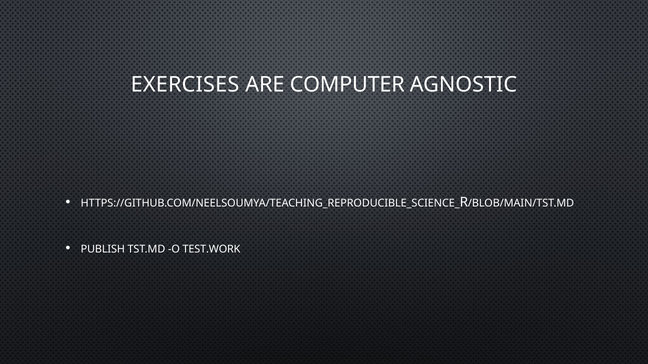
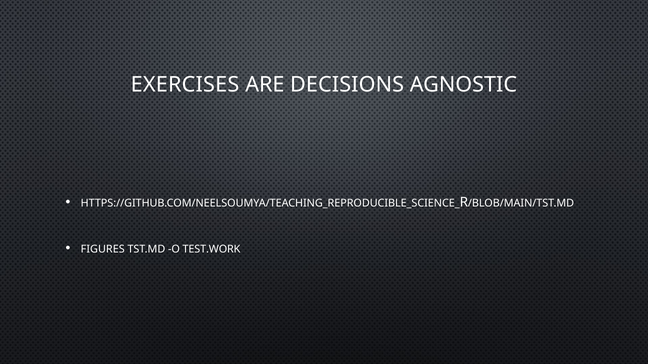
COMPUTER: COMPUTER -> DECISIONS (347, 85)
PUBLISH: PUBLISH -> FIGURES (103, 250)
